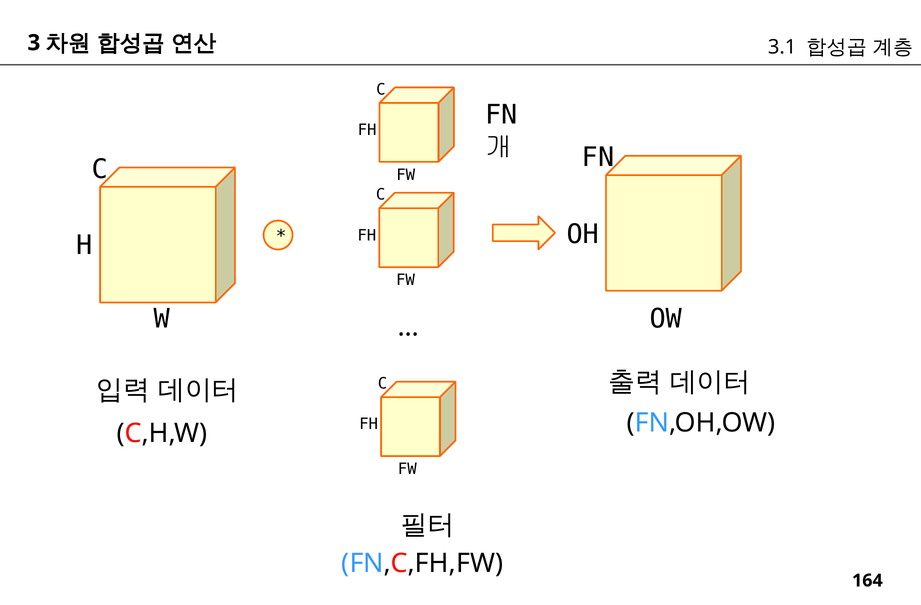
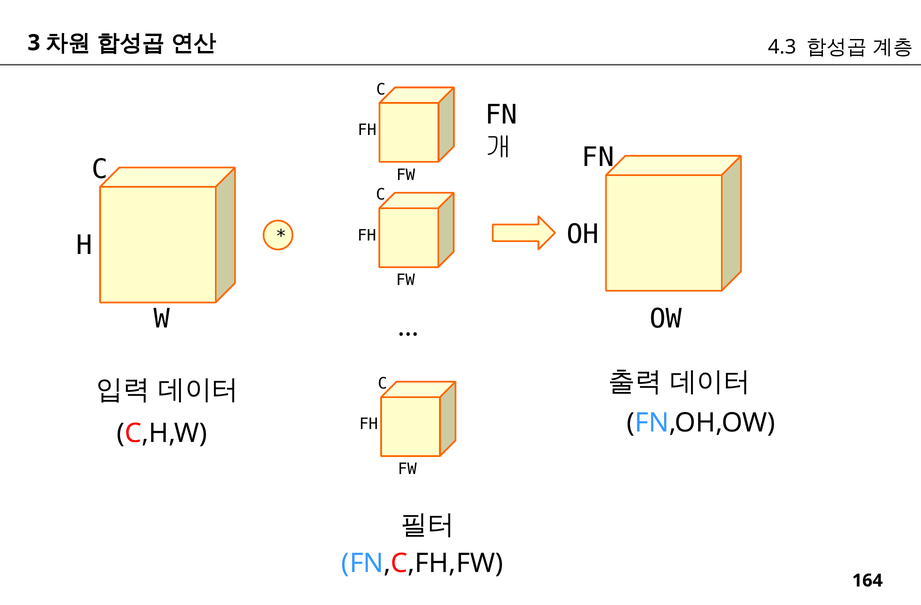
3.1: 3.1 -> 4.3 (782, 47)
